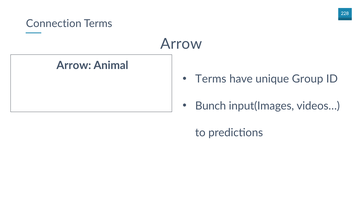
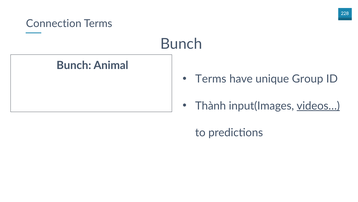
Arrow: Arrow -> Bunch (181, 44)
Arrow: Arrow -> Bunch (74, 65)
Bunch: Bunch -> Thành (211, 106)
videos… underline: none -> present (318, 106)
